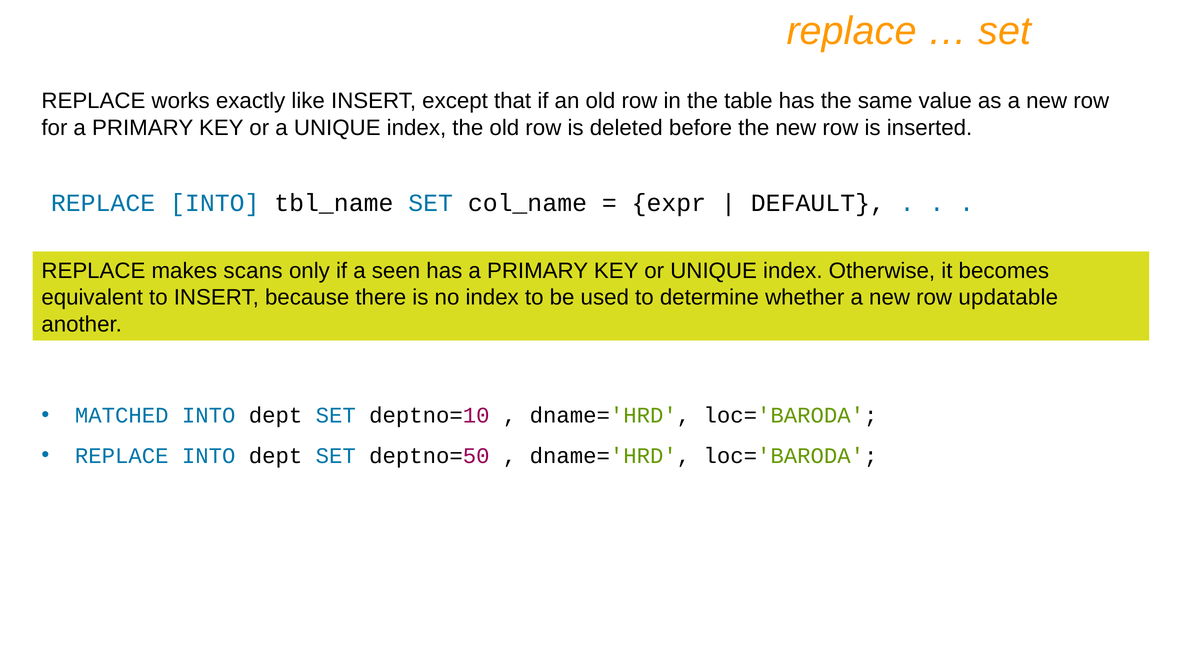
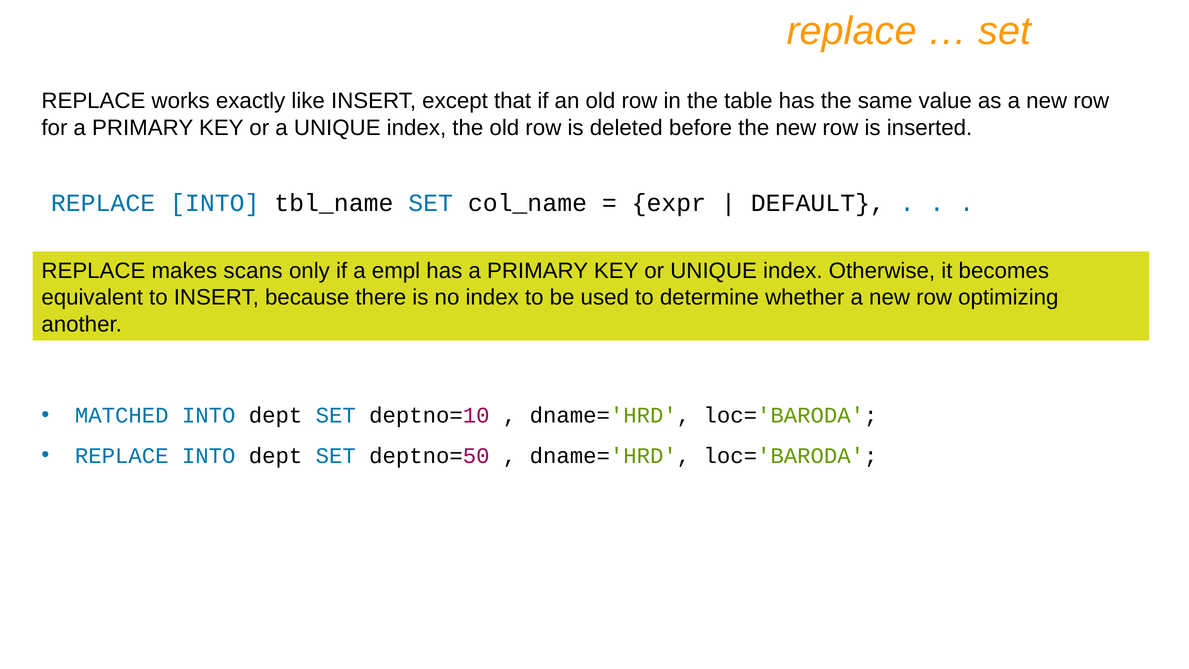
seen: seen -> empl (396, 271)
updatable: updatable -> optimizing (1008, 297)
